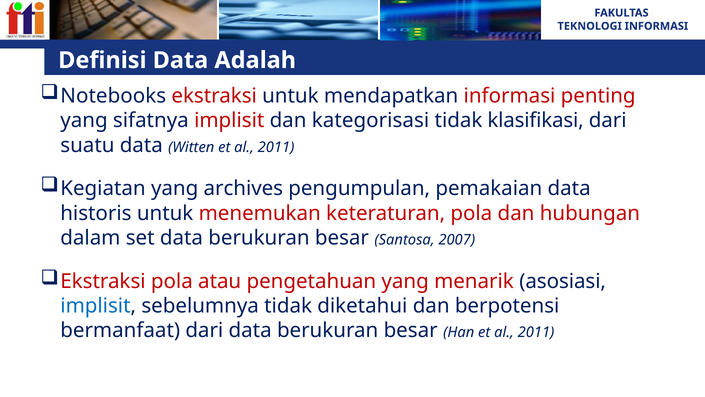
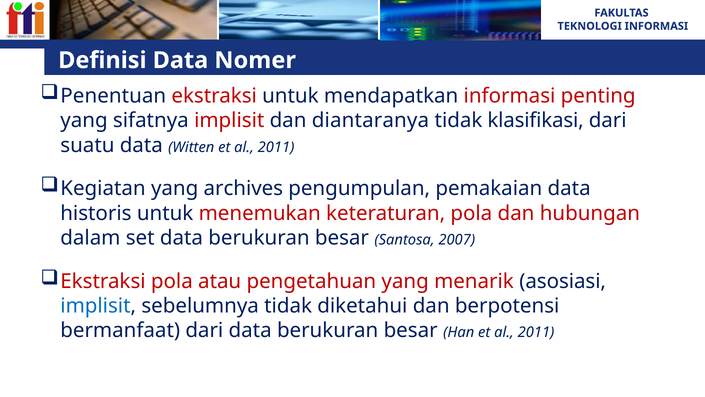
Adalah: Adalah -> Nomer (255, 60)
Notebooks: Notebooks -> Penentuan (113, 96)
kategorisasi: kategorisasi -> diantaranya (370, 120)
